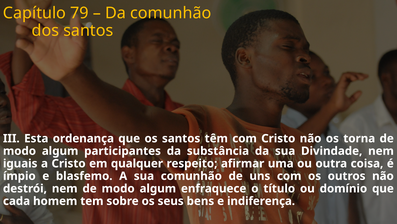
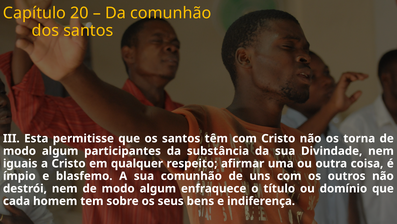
79: 79 -> 20 (79, 13)
ordenança: ordenança -> permitisse (83, 138)
